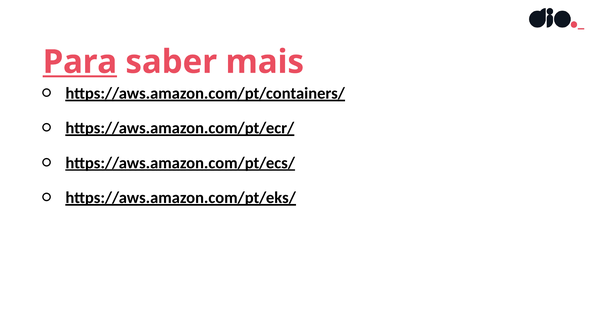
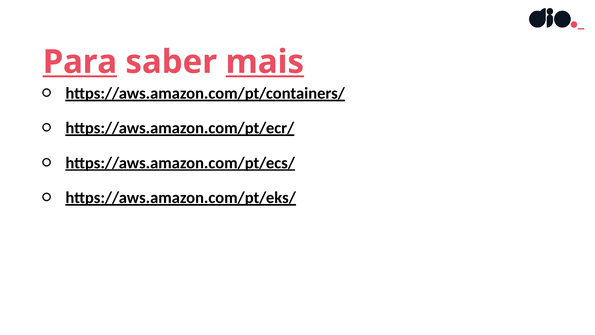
mais underline: none -> present (265, 62)
